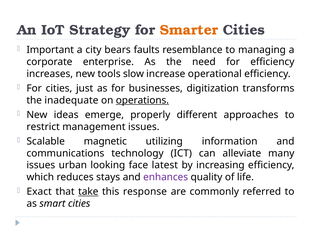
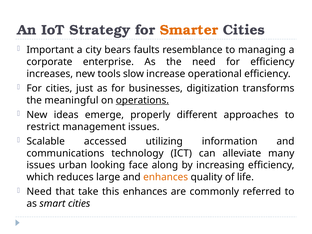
inadequate: inadequate -> meaningful (71, 100)
magnetic: magnetic -> accessed (105, 141)
latest: latest -> along (165, 165)
stays: stays -> large (108, 177)
enhances colour: purple -> orange (166, 177)
Exact: Exact -> Need (39, 192)
take underline: present -> none (88, 192)
this response: response -> enhances (145, 192)
